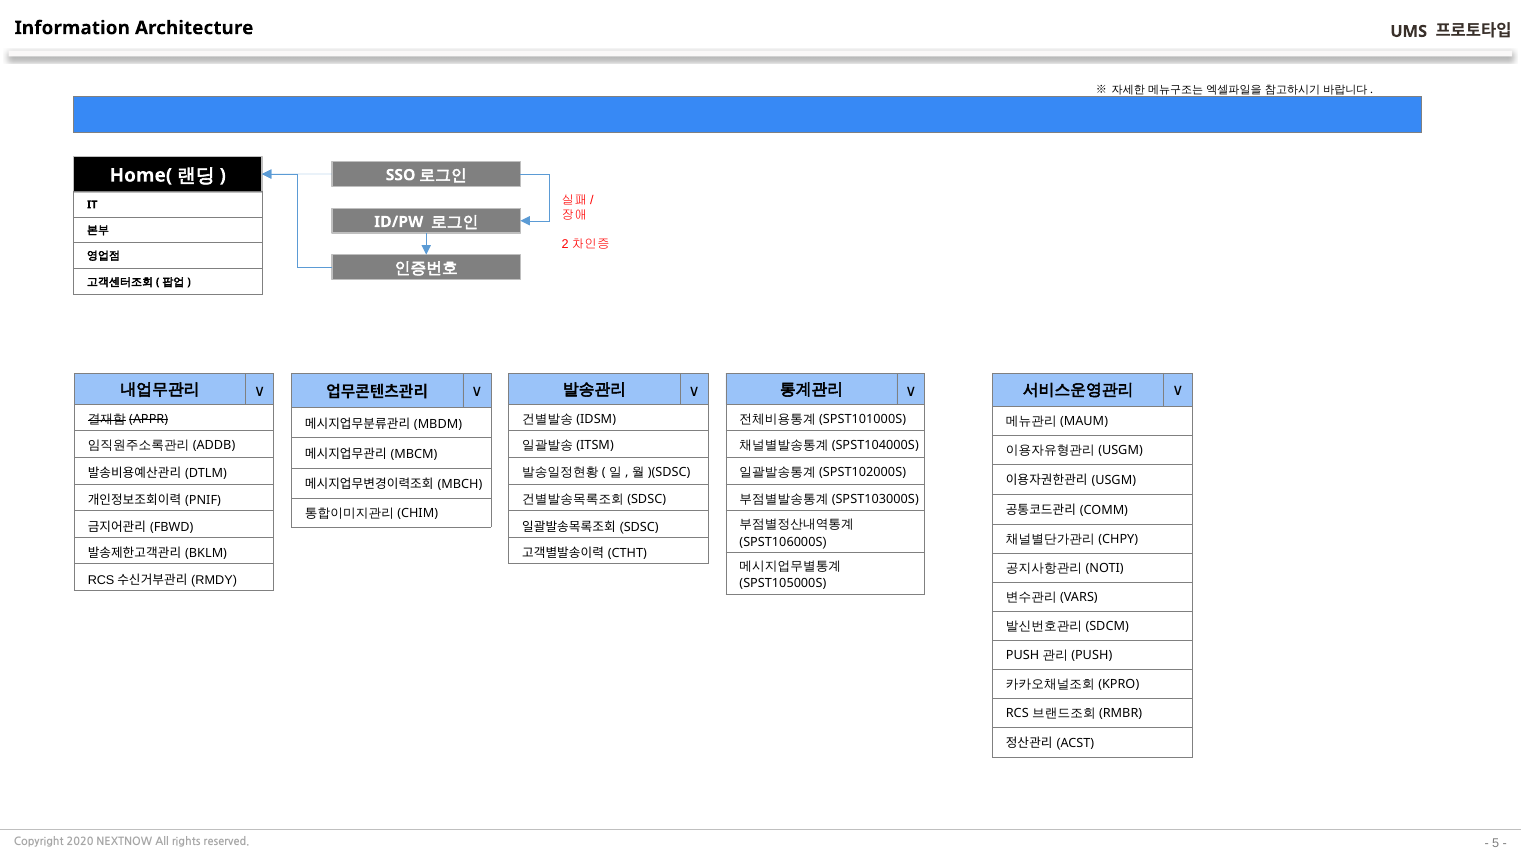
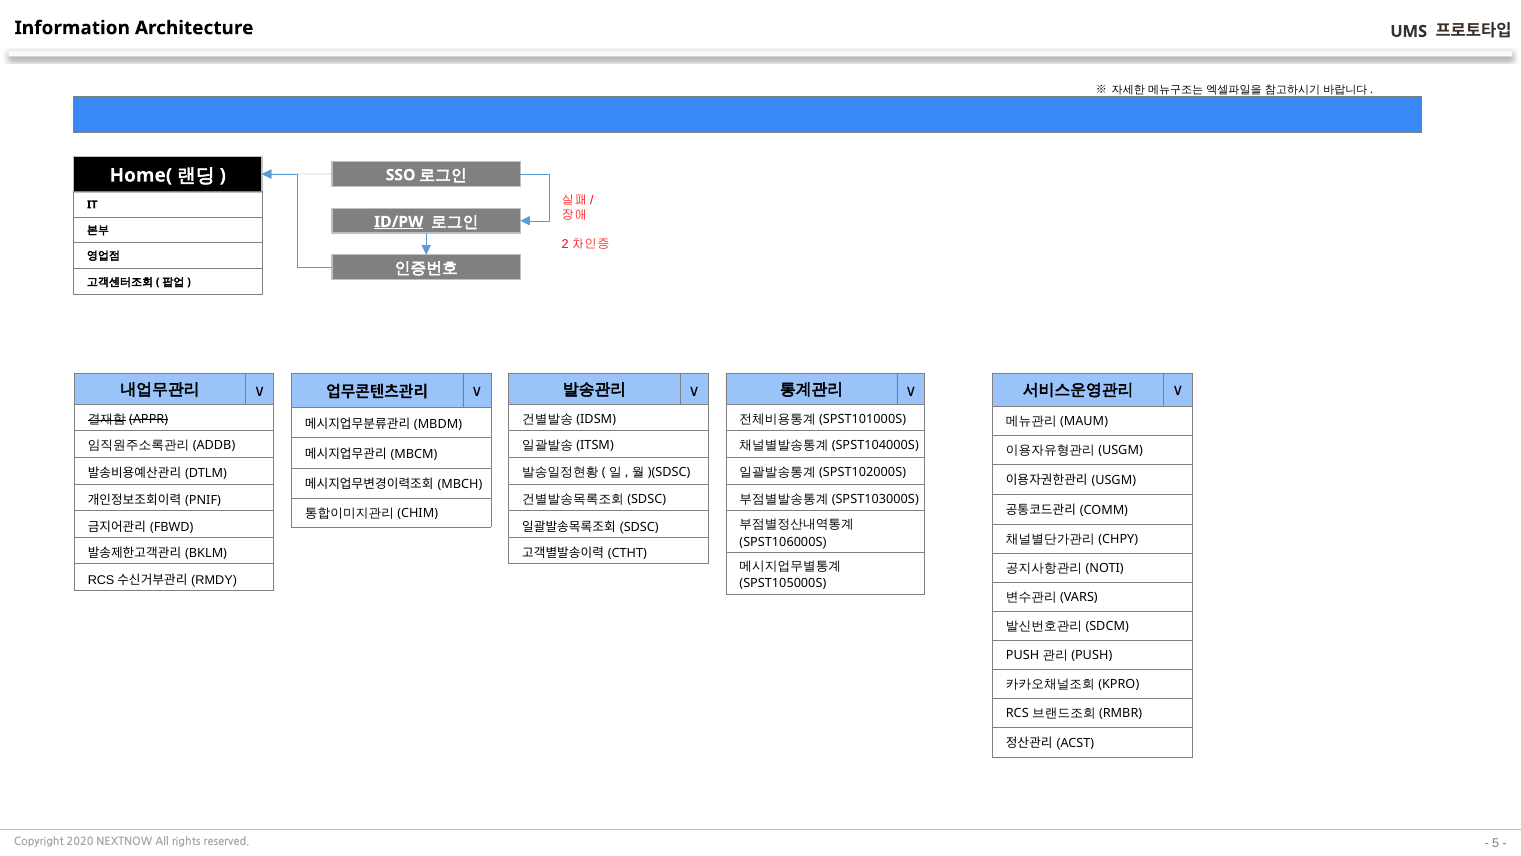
ID/PW underline: none -> present (399, 222)
